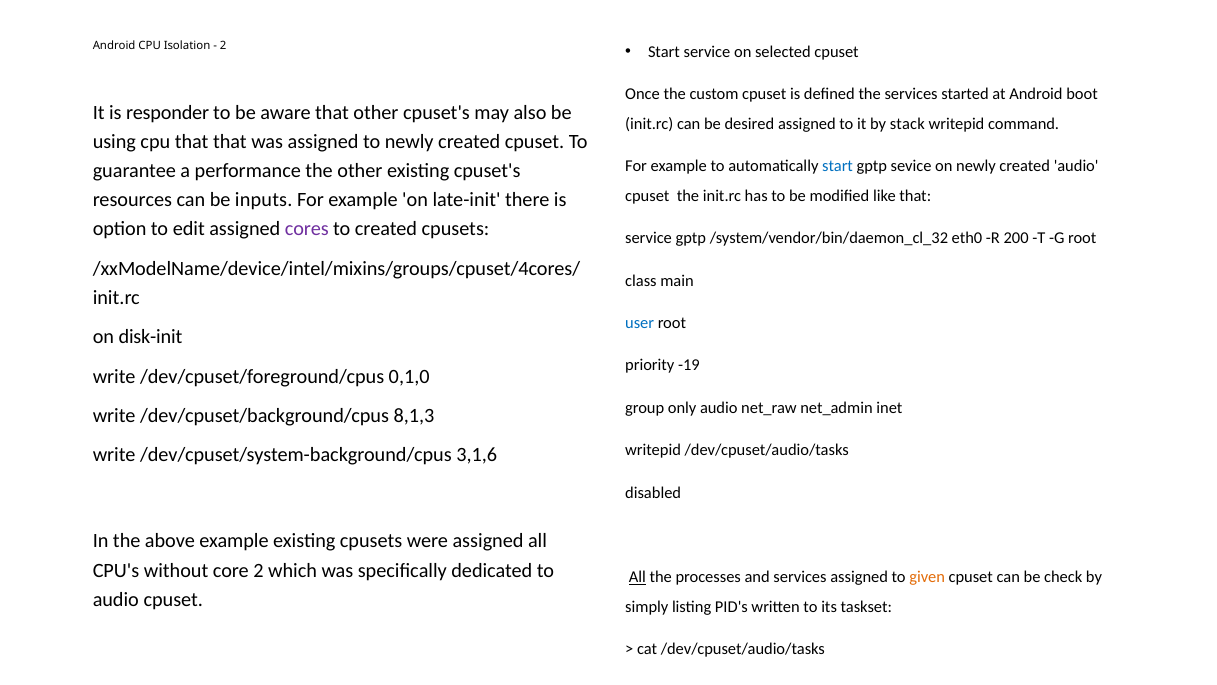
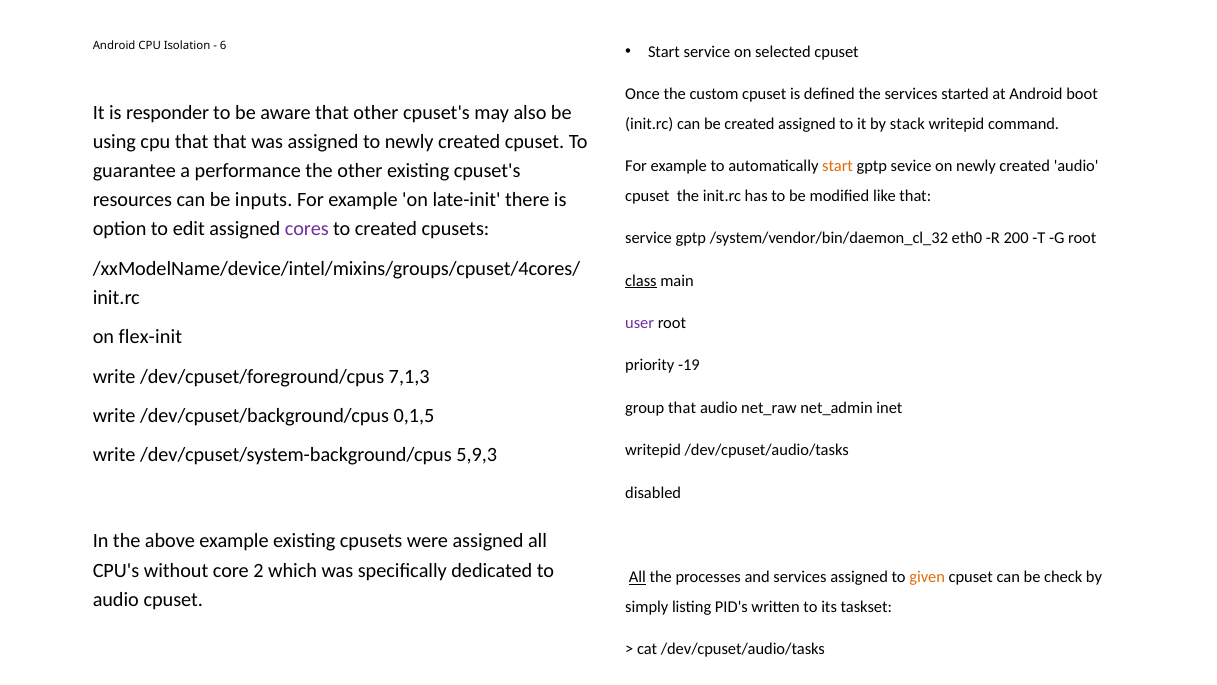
2: 2 -> 6 (223, 46)
be desired: desired -> created (750, 124)
start colour: blue -> orange (838, 166)
class underline: none -> present (641, 280)
user colour: blue -> purple (640, 323)
disk-init: disk-init -> flex-init (150, 337)
0,1,0: 0,1,0 -> 7,1,3 (409, 376)
group only: only -> that (682, 408)
8,1,3: 8,1,3 -> 0,1,5 (414, 416)
3,1,6: 3,1,6 -> 5,9,3 (477, 455)
